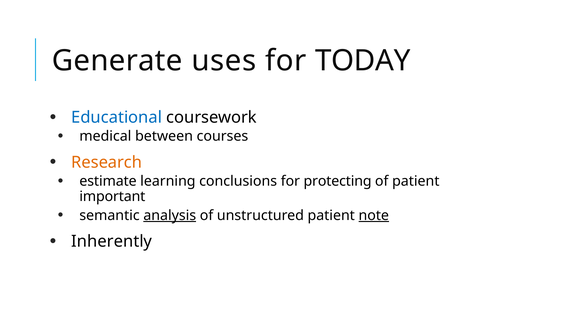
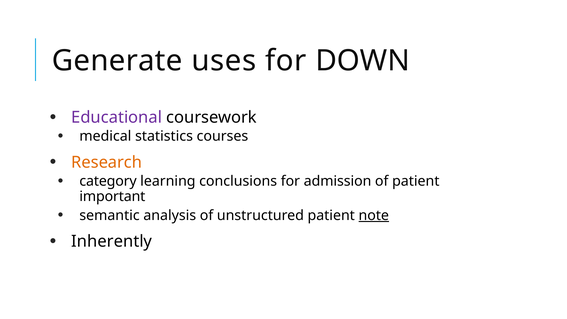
TODAY: TODAY -> DOWN (363, 61)
Educational colour: blue -> purple (117, 117)
between: between -> statistics (164, 136)
estimate: estimate -> category (108, 181)
protecting: protecting -> admission (338, 181)
analysis underline: present -> none (170, 215)
